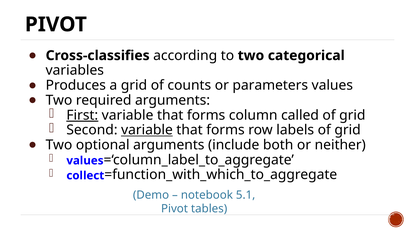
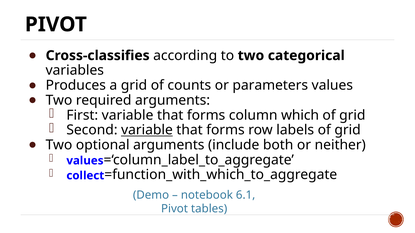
First underline: present -> none (82, 115)
called: called -> which (300, 115)
5.1: 5.1 -> 6.1 (246, 195)
